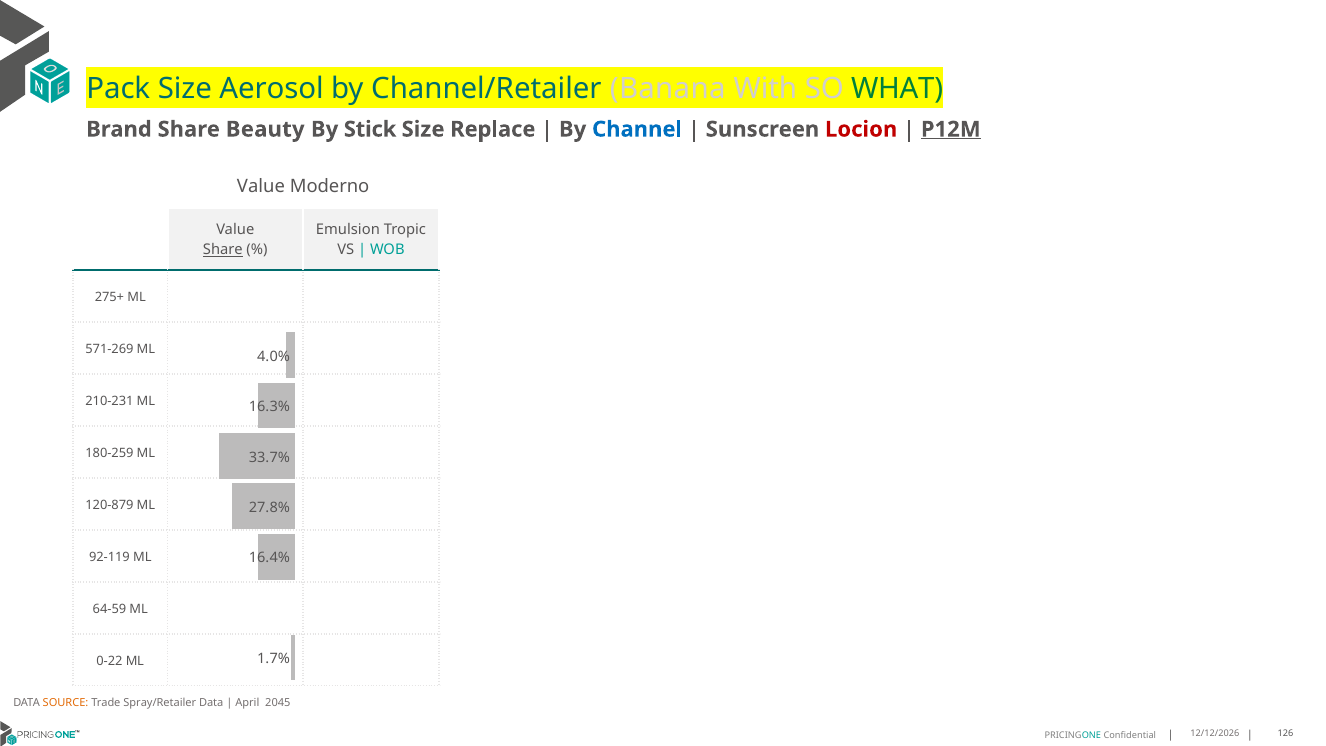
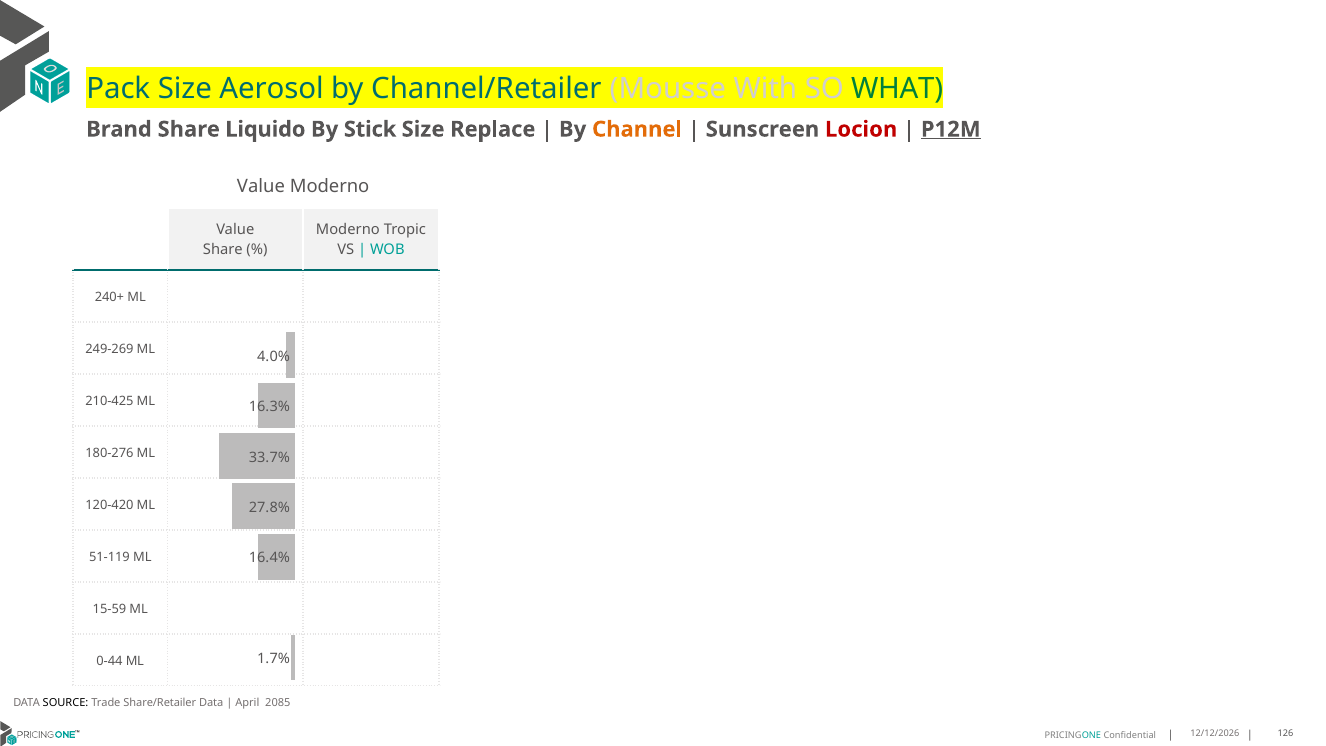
Banana: Banana -> Mousse (668, 89)
Beauty: Beauty -> Liquido (265, 129)
Channel colour: blue -> orange (637, 129)
Emulsion: Emulsion -> Moderno (348, 229)
Share underline: present -> none (223, 250)
275+: 275+ -> 240+ (109, 297)
571-269: 571-269 -> 249-269 (109, 349)
210-231: 210-231 -> 210-425 (109, 401)
180-259: 180-259 -> 180-276 (109, 453)
120-879: 120-879 -> 120-420 (109, 505)
92-119: 92-119 -> 51-119 (109, 557)
64-59: 64-59 -> 15-59 (109, 609)
0-22: 0-22 -> 0-44 (109, 661)
SOURCE colour: orange -> black (66, 703)
Spray/Retailer: Spray/Retailer -> Share/Retailer (160, 703)
2045: 2045 -> 2085 (278, 703)
